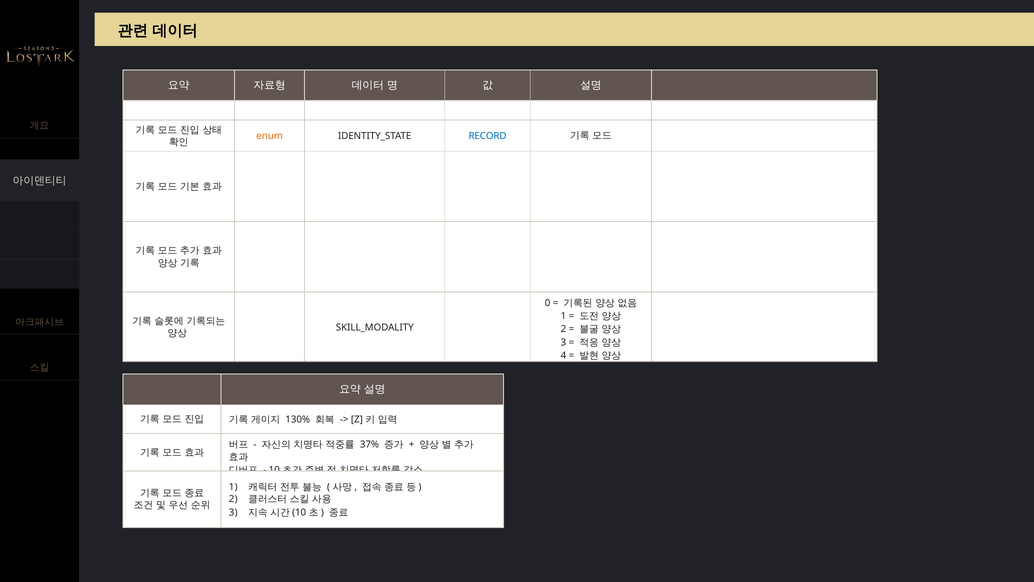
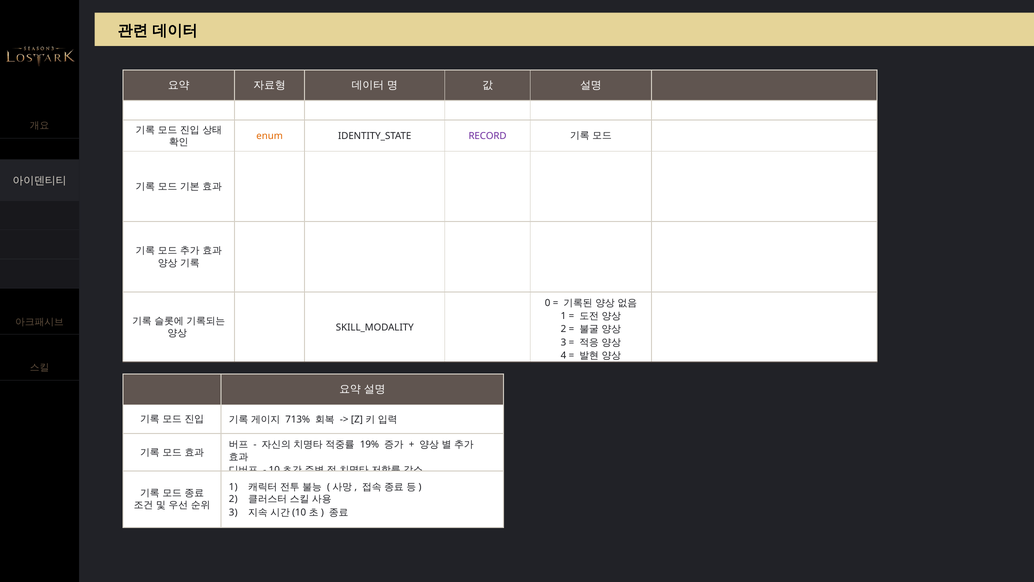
RECORD colour: blue -> purple (488, 136)
130%: 130% -> 713% (298, 419)
37%: 37% -> 19% (369, 444)
